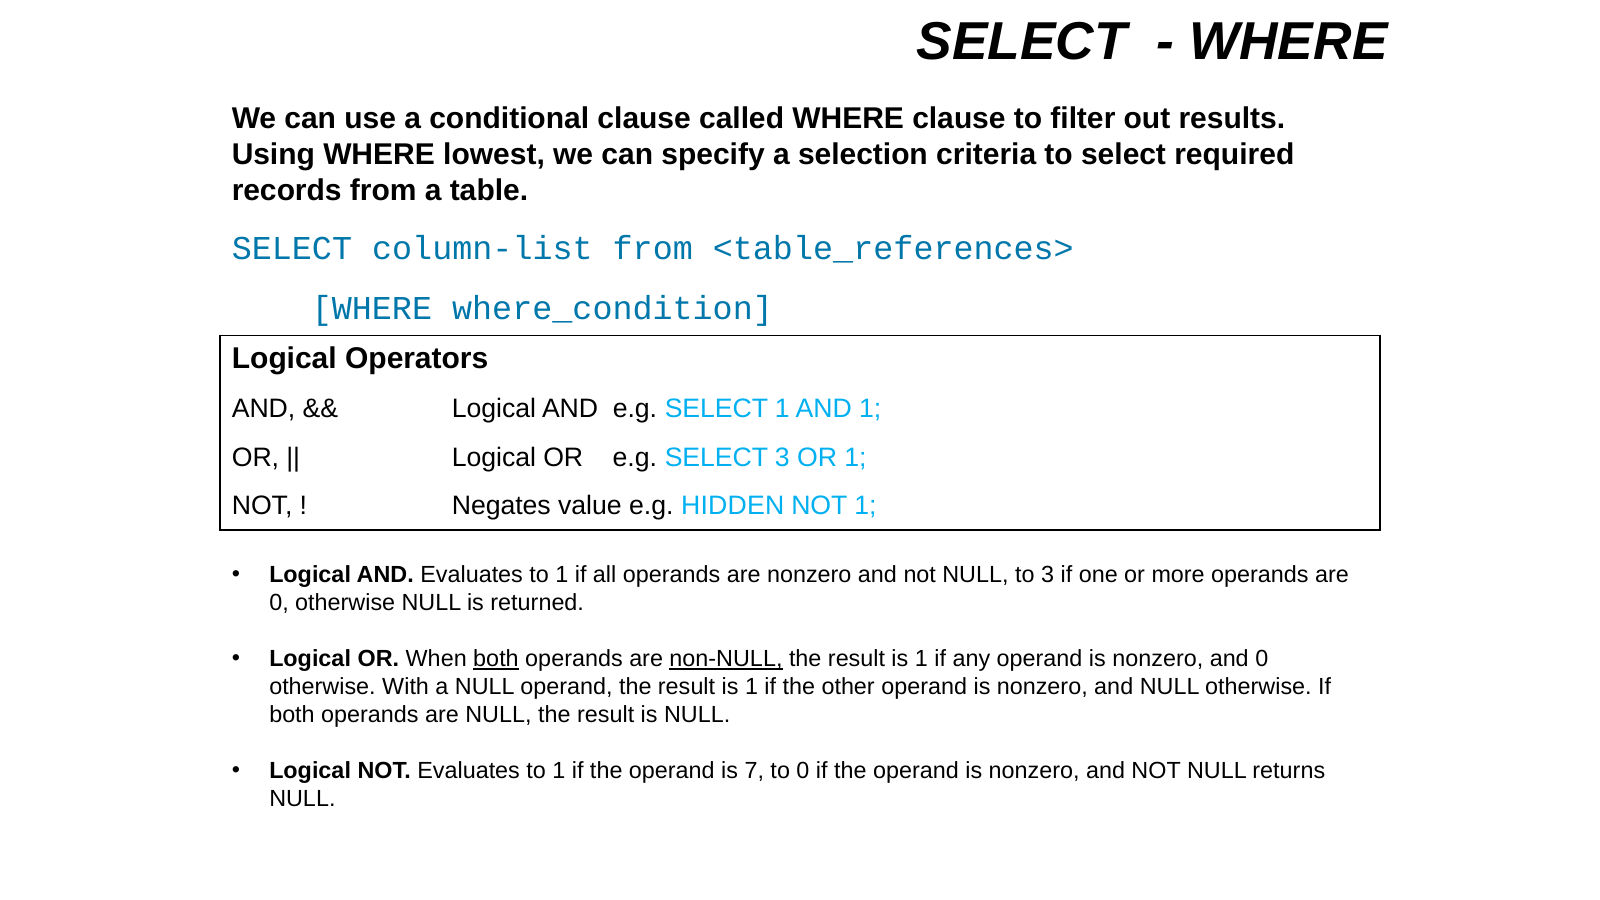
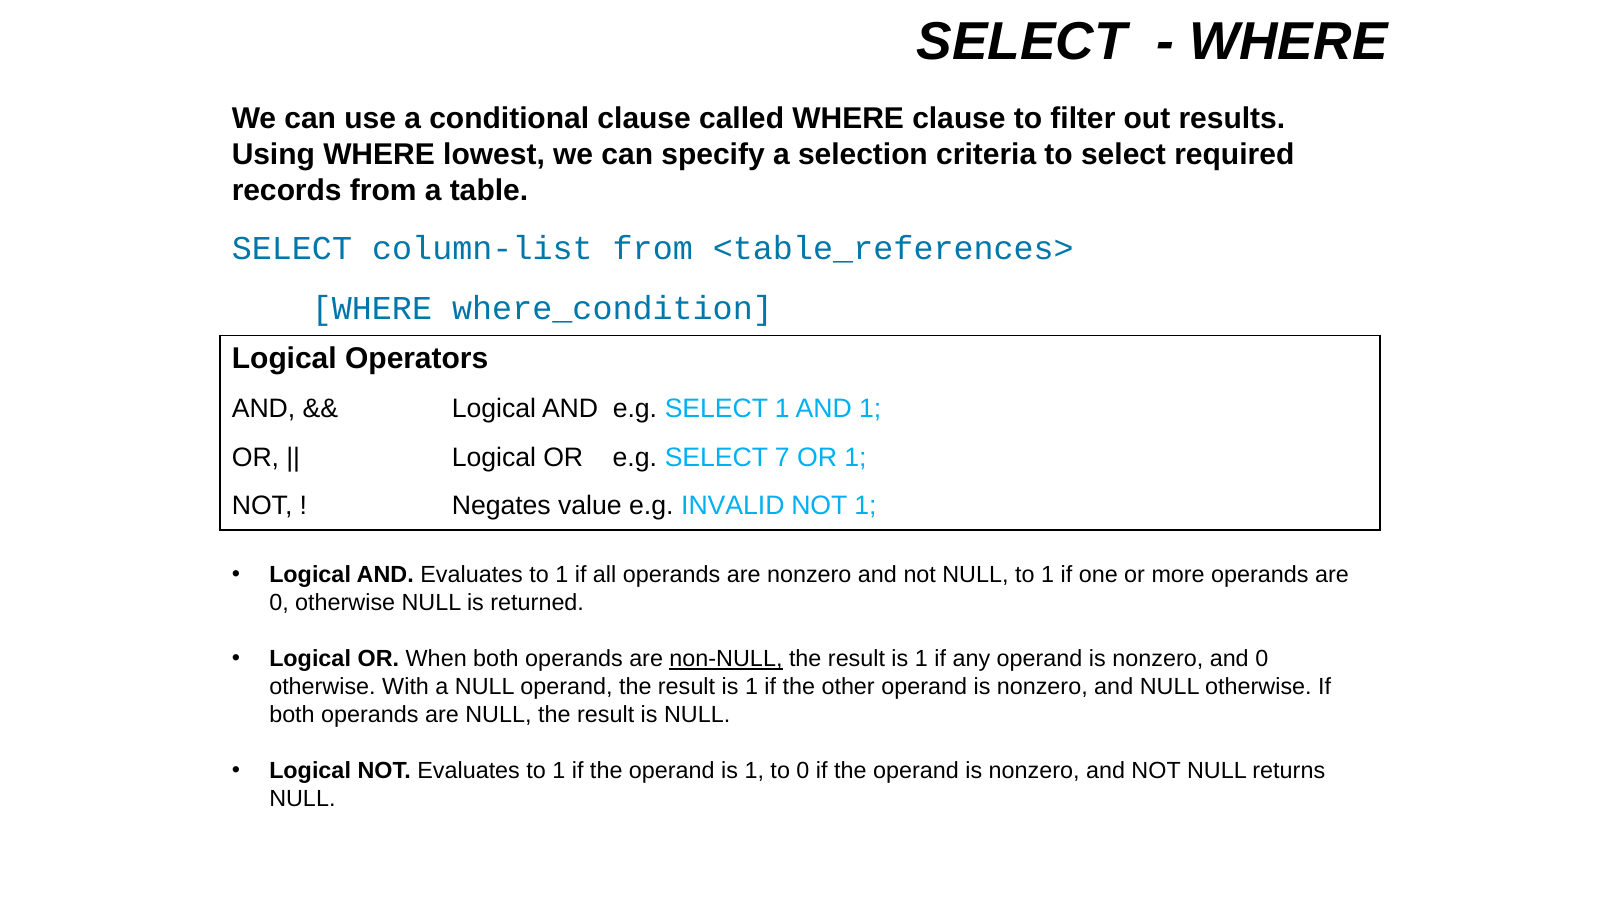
SELECT 3: 3 -> 7 (782, 457)
HIDDEN: HIDDEN -> INVALID (733, 506)
NULL to 3: 3 -> 1 (1048, 575)
both underline: present -> none (496, 659)
operand is 7: 7 -> 1 (754, 771)
